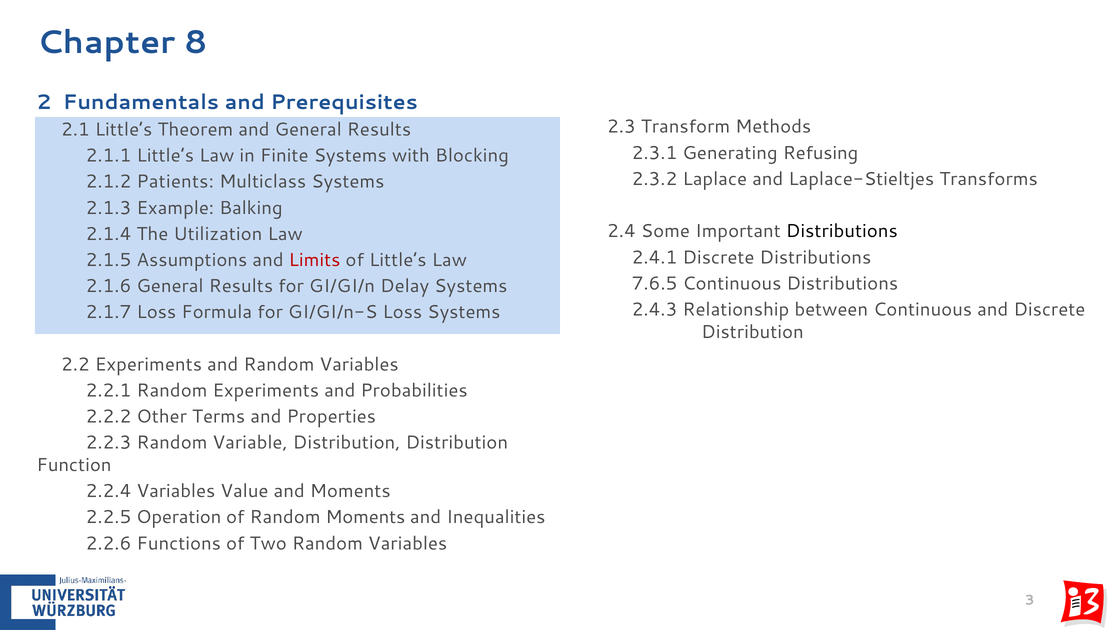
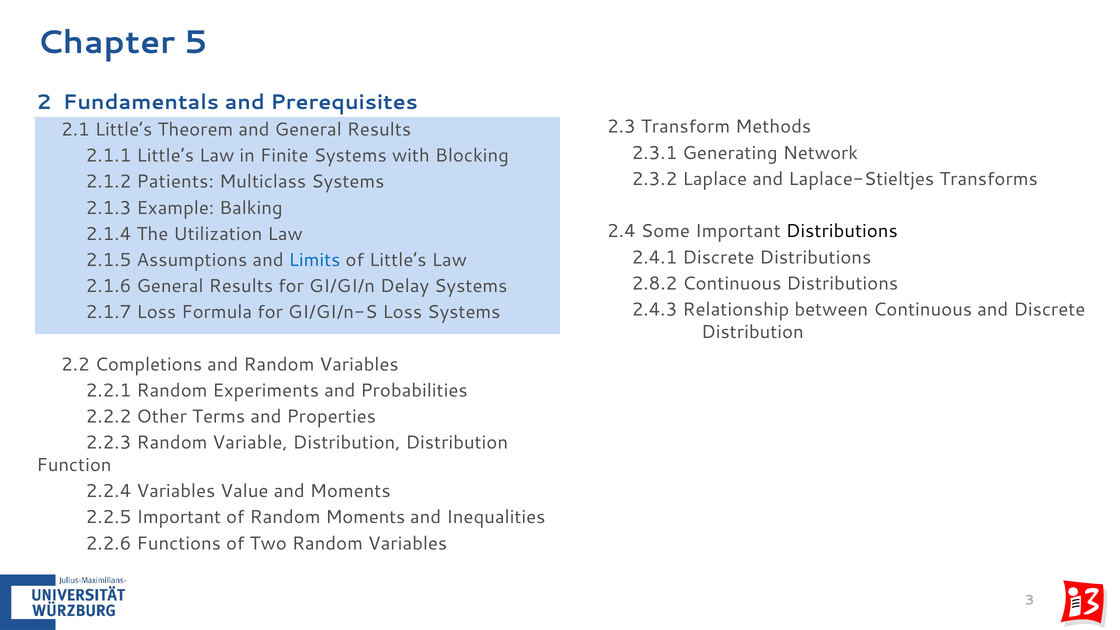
8: 8 -> 5 (196, 43)
Refusing: Refusing -> Network (820, 153)
Limits colour: red -> blue (315, 260)
7.6.5: 7.6.5 -> 2.8.2 (655, 284)
2.2 Experiments: Experiments -> Completions (149, 364)
2.2.5 Operation: Operation -> Important (179, 517)
